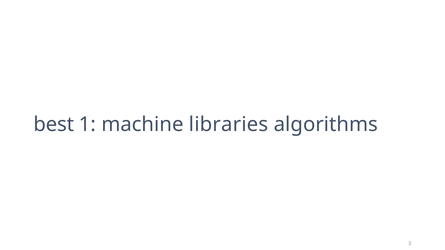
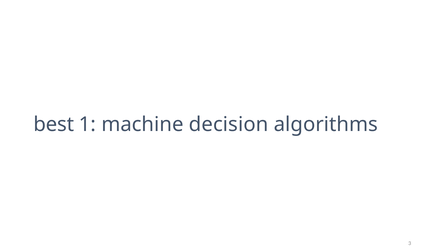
libraries: libraries -> decision (229, 125)
